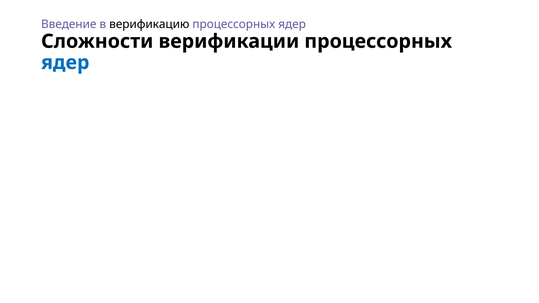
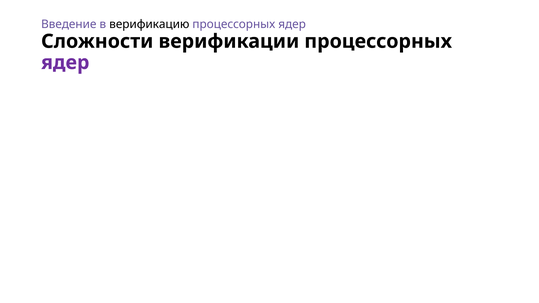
ядер colour: blue -> purple (65, 63)
